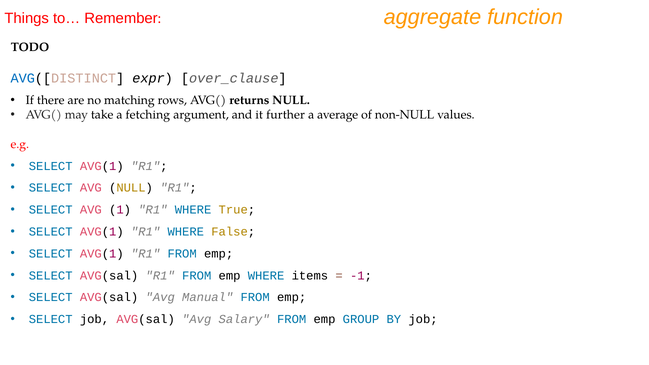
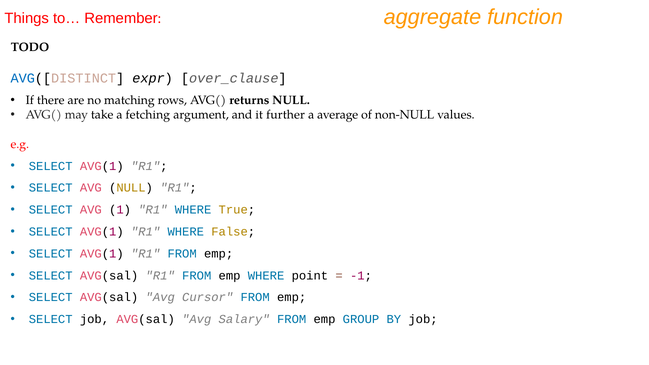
items: items -> point (310, 276)
Manual: Manual -> Cursor (208, 297)
